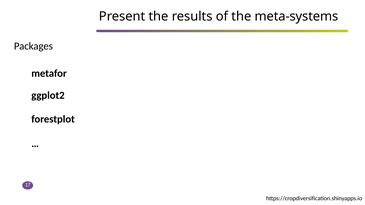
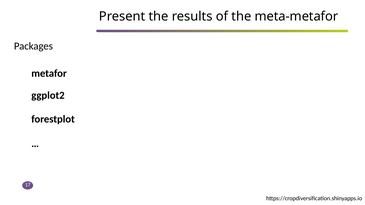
meta-systems: meta-systems -> meta-metafor (296, 16)
